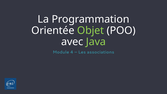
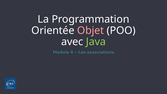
Objet colour: light green -> pink (91, 30)
